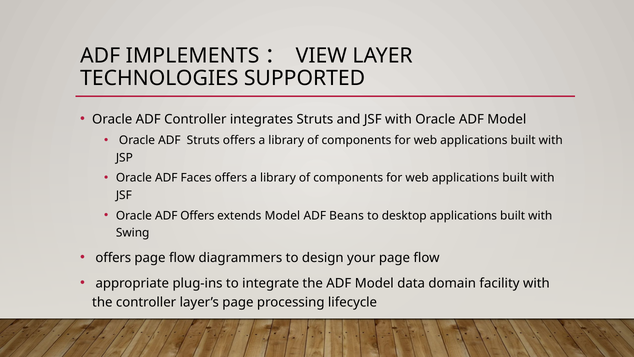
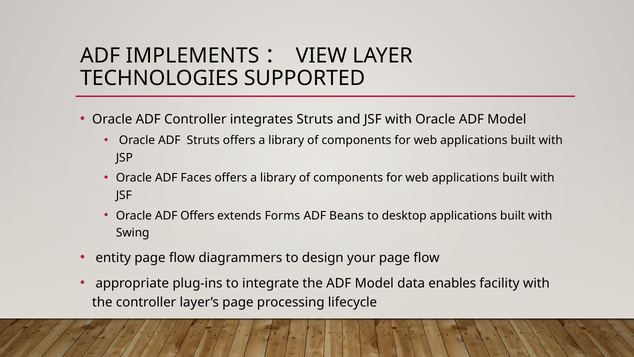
extends Model: Model -> Forms (282, 215)
offers: offers -> entity (113, 257)
domain: domain -> enables (452, 283)
